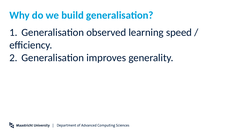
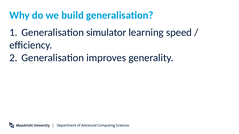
observed: observed -> simulator (106, 33)
